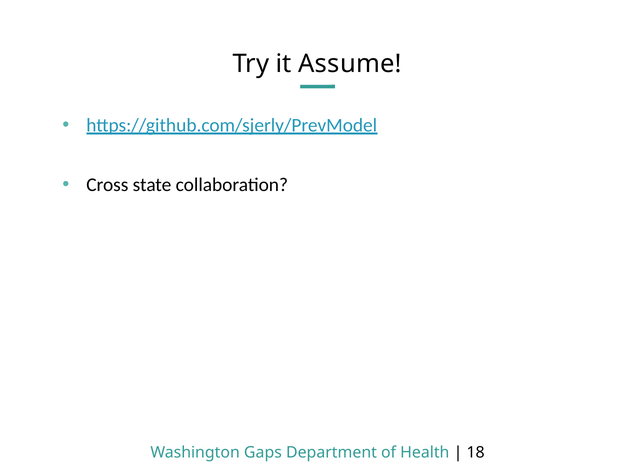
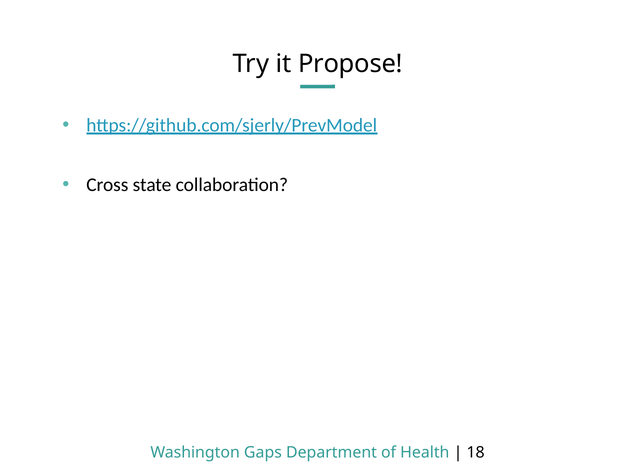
Assume: Assume -> Propose (350, 64)
